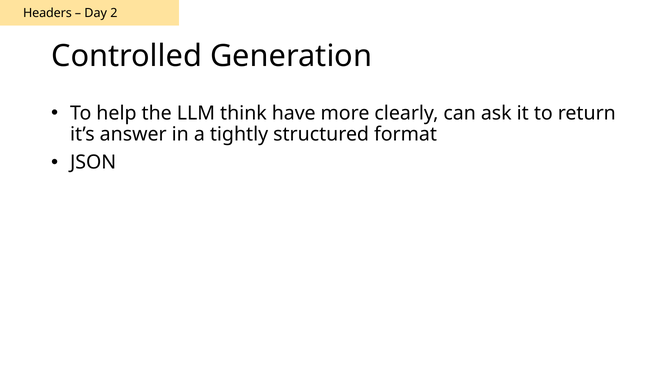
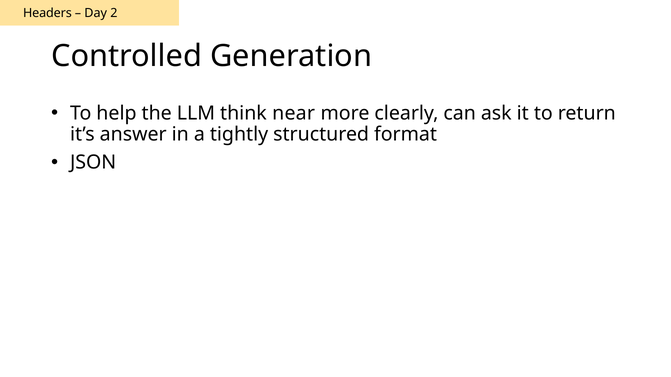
have: have -> near (294, 113)
